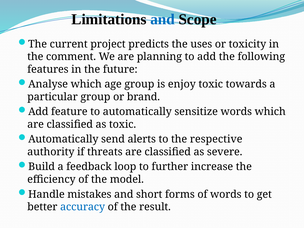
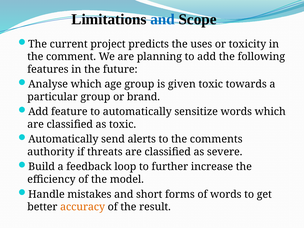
enjoy: enjoy -> given (182, 84)
respective: respective -> comments (216, 139)
accuracy colour: blue -> orange (83, 207)
